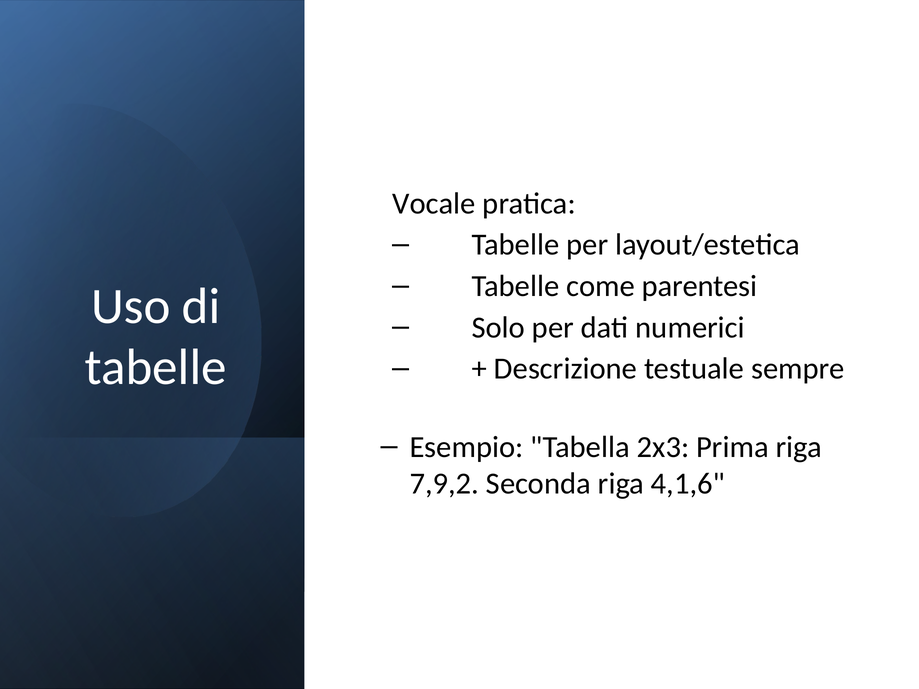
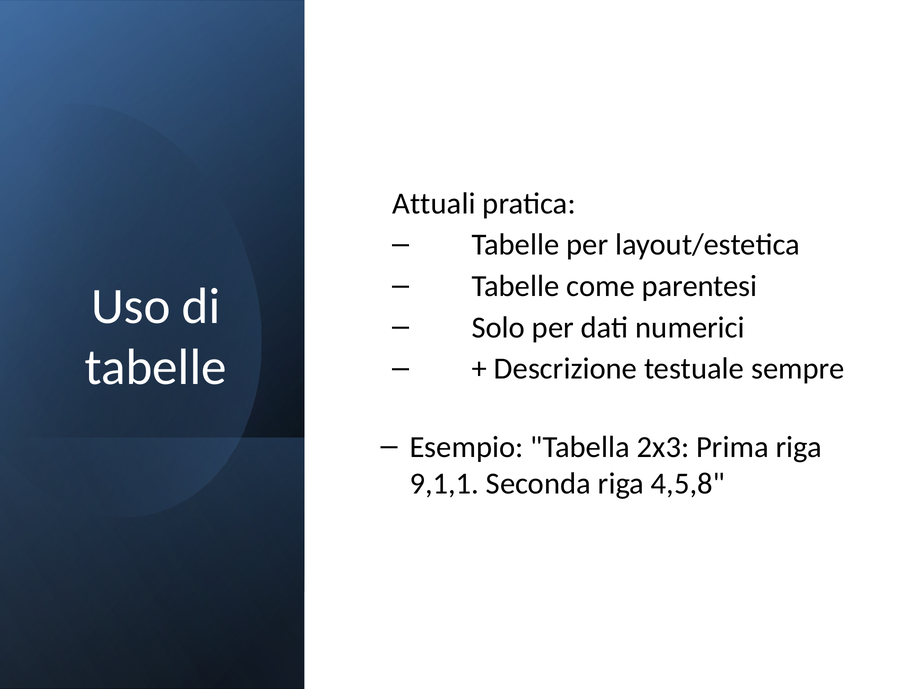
Vocale: Vocale -> Attuali (434, 204)
7,9,2: 7,9,2 -> 9,1,1 (444, 484)
4,1,6: 4,1,6 -> 4,5,8 (688, 484)
